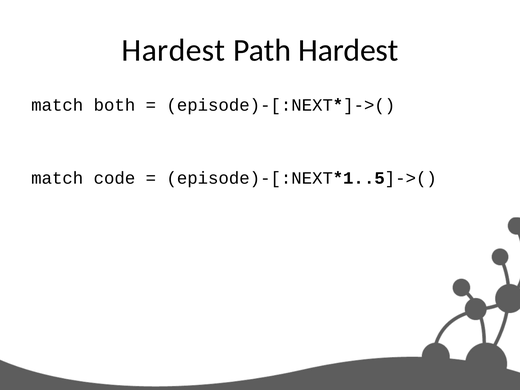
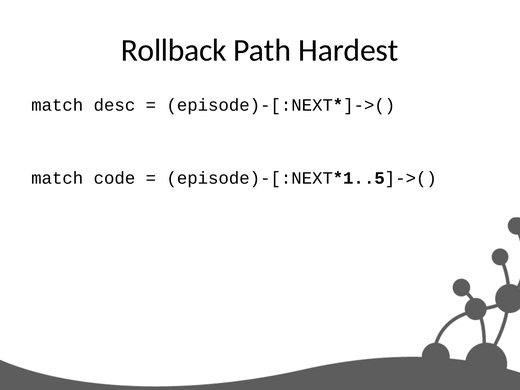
Hardest: Hardest -> Rollback (174, 50)
both: both -> desc (114, 105)
